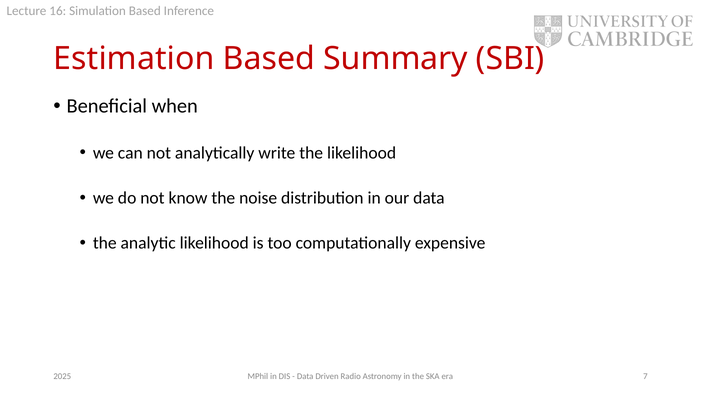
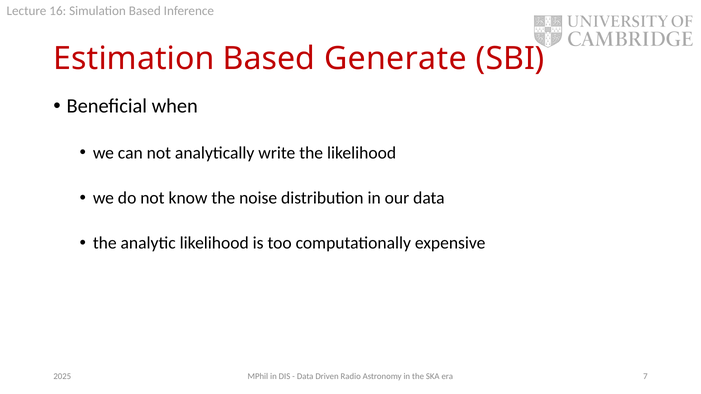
Summary: Summary -> Generate (395, 59)
